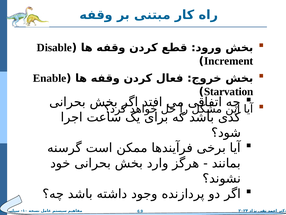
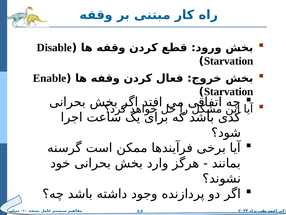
Increment: Increment -> Starvation (229, 61)
